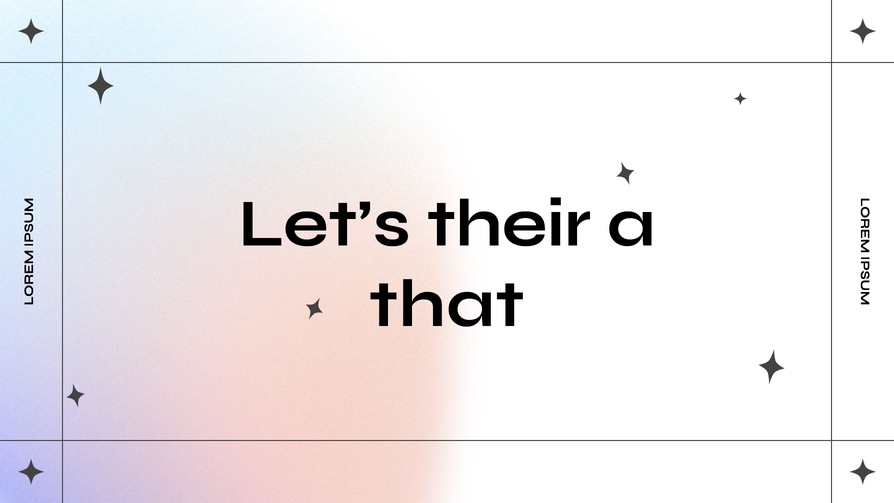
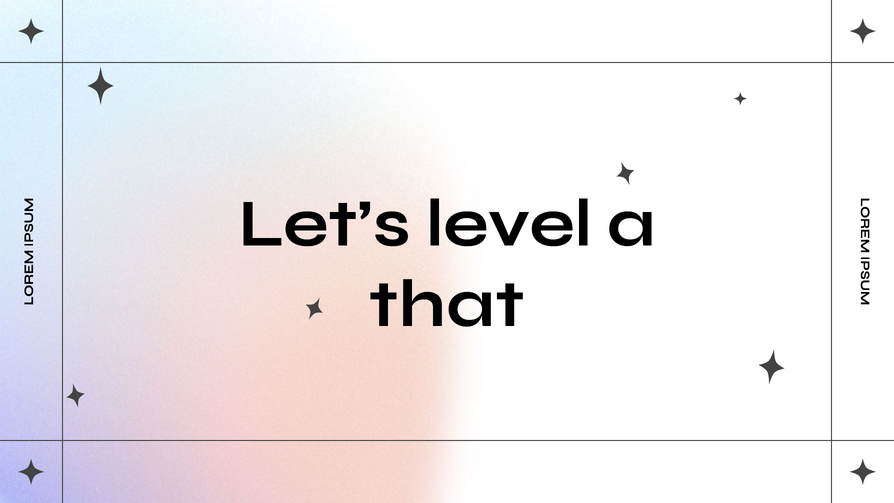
their: their -> level (509, 223)
